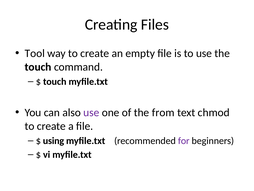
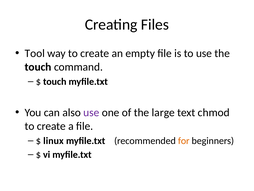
from: from -> large (163, 112)
using: using -> linux (53, 140)
for colour: purple -> orange (184, 140)
